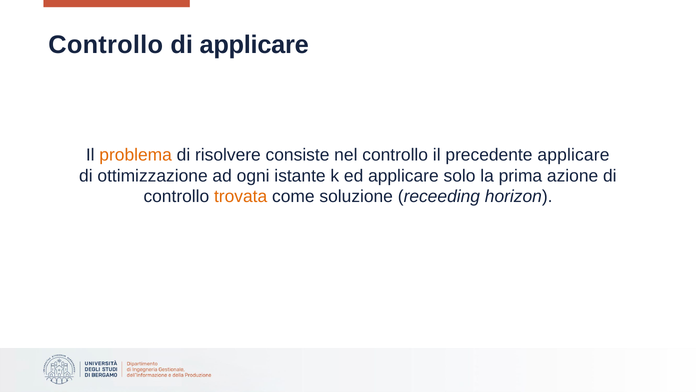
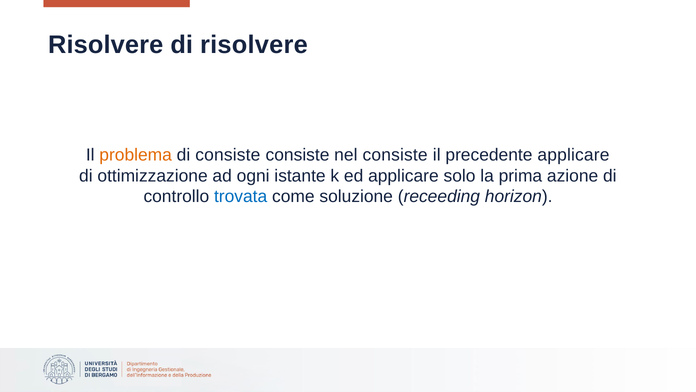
Controllo: Controllo -> Risolvere (106, 45)
di applicare: applicare -> risolvere (254, 45)
di risolvere: risolvere -> consiste (228, 155)
nel controllo: controllo -> consiste (395, 155)
trovata colour: orange -> blue (241, 196)
